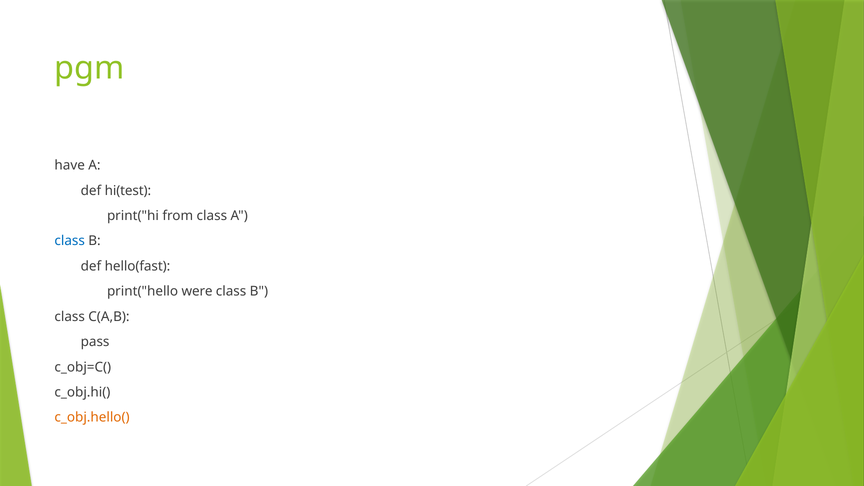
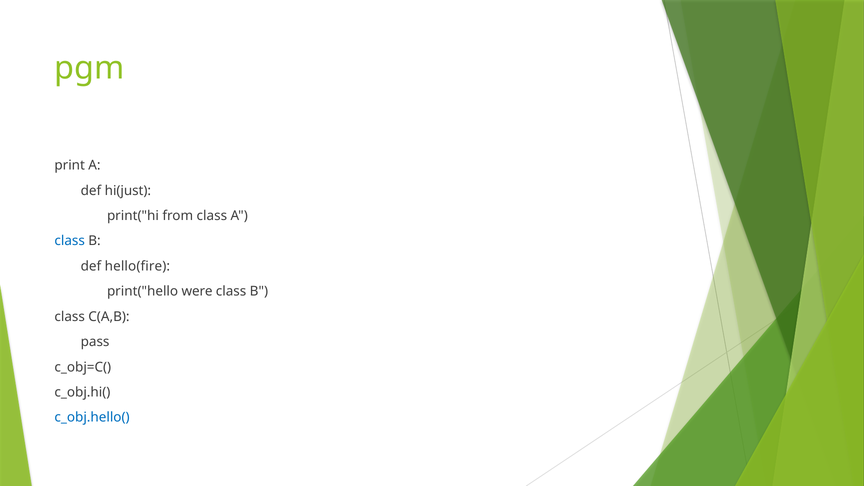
have: have -> print (70, 165)
hi(test: hi(test -> hi(just (128, 191)
hello(fast: hello(fast -> hello(fire (137, 266)
c_obj.hello( colour: orange -> blue (92, 417)
